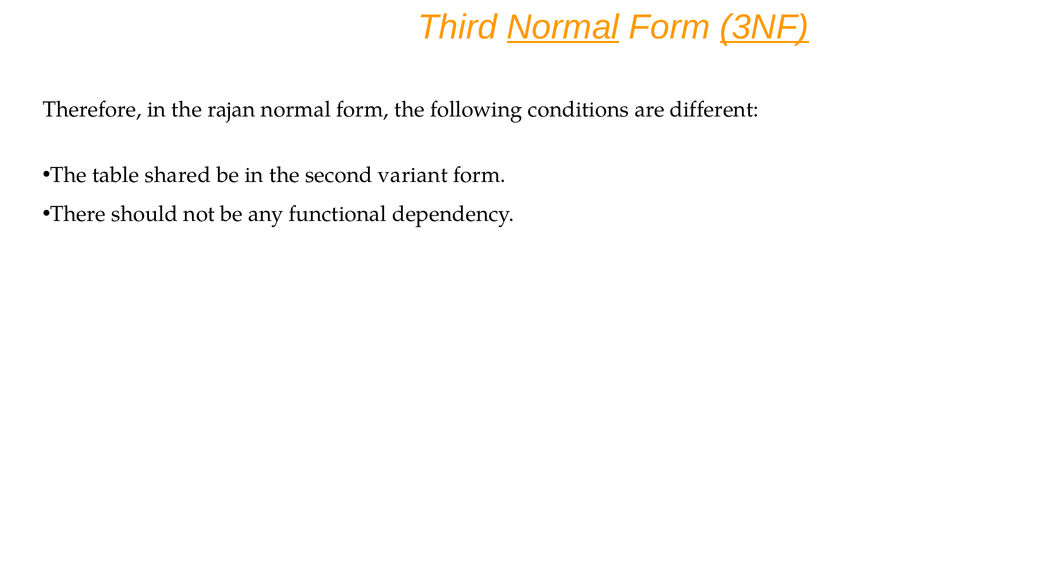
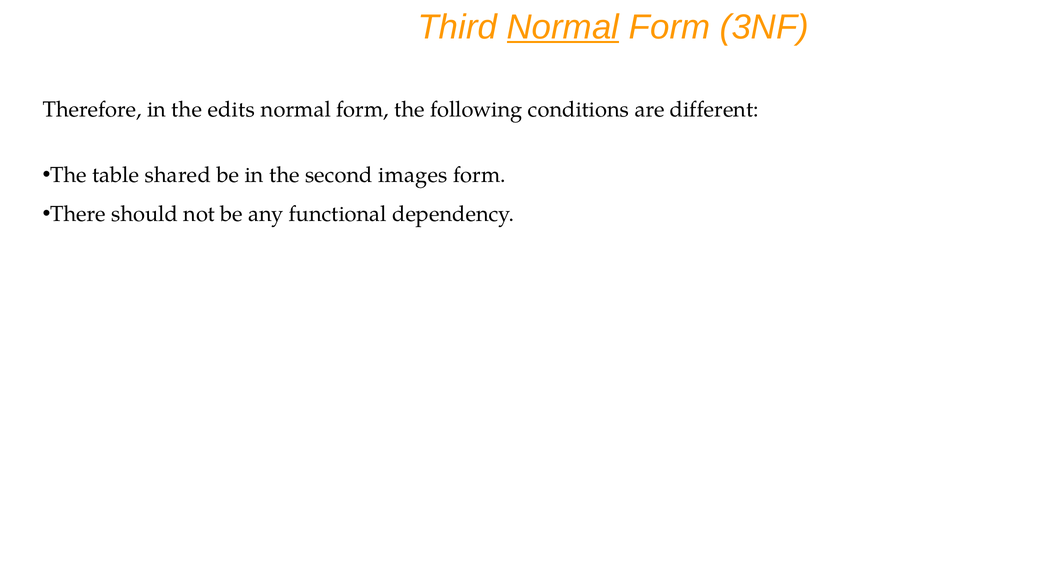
3NF underline: present -> none (764, 27)
rajan: rajan -> edits (231, 110)
variant: variant -> images (413, 175)
